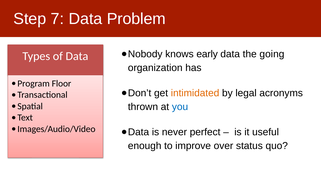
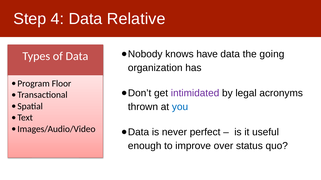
7: 7 -> 4 (57, 19)
Problem: Problem -> Relative (136, 19)
early: early -> have (207, 54)
intimidated colour: orange -> purple (195, 93)
